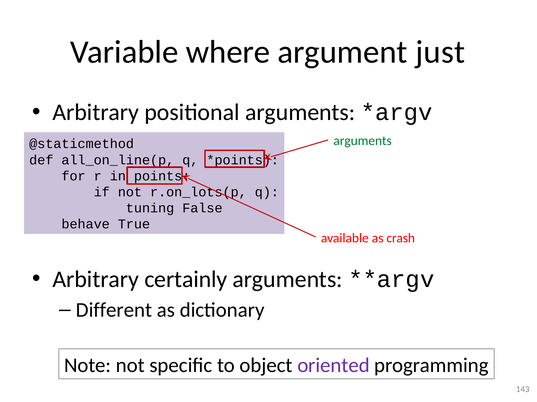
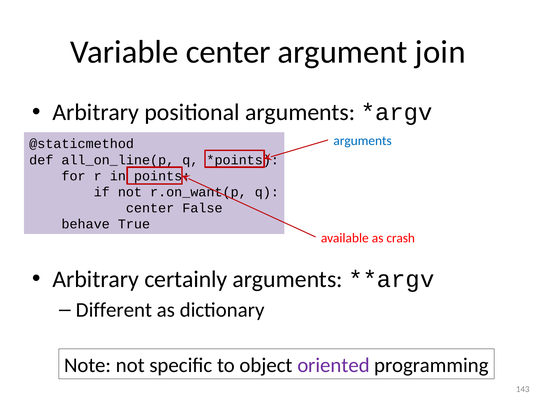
Variable where: where -> center (228, 52)
just: just -> join (440, 52)
arguments colour: green -> blue (363, 141)
r.on_lots(p: r.on_lots(p -> r.on_want(p (198, 192)
tuning: tuning -> center (150, 209)
